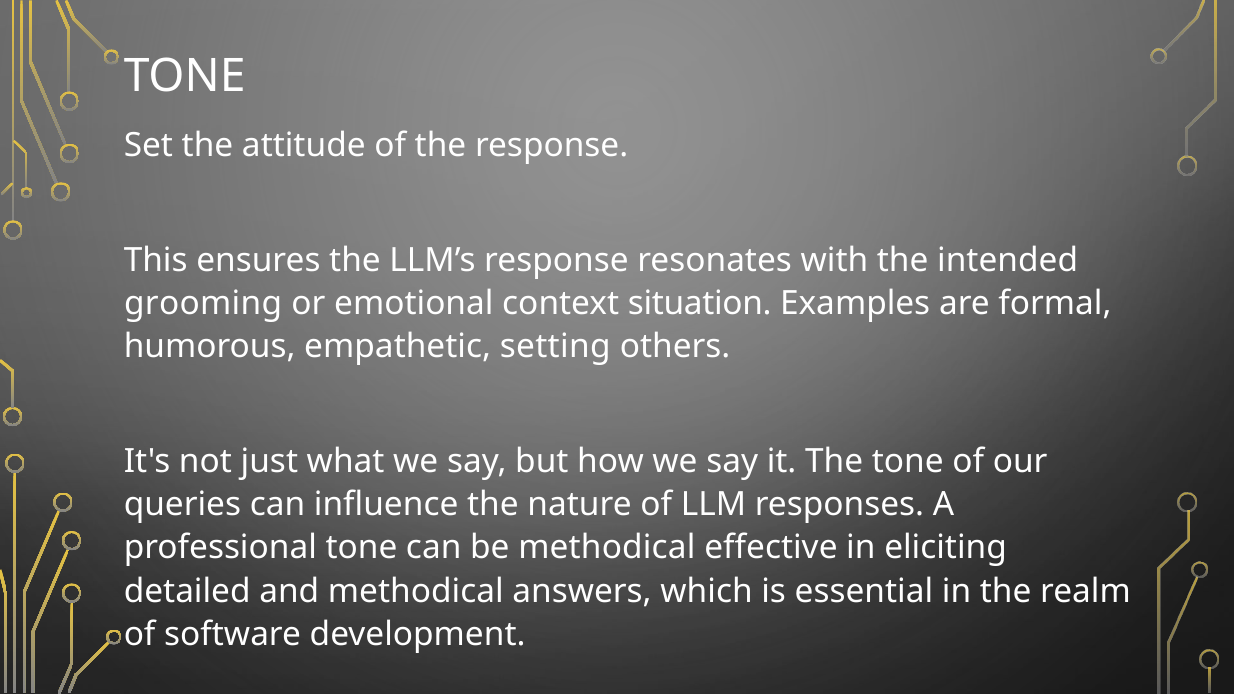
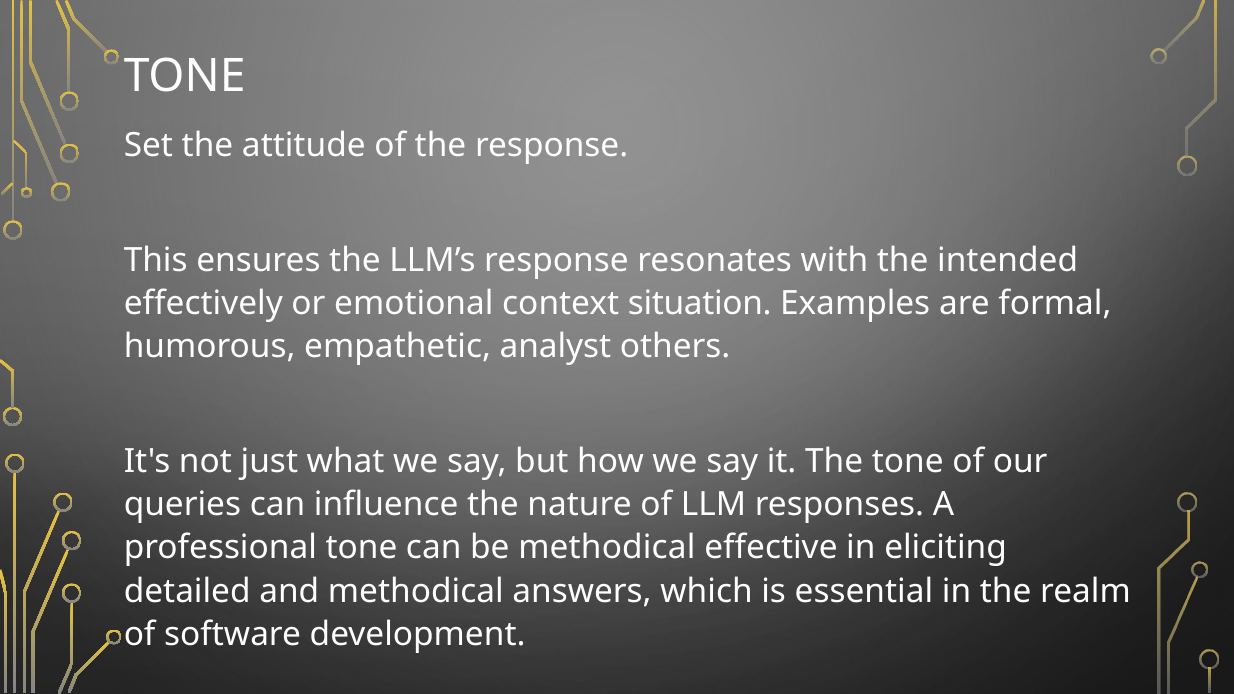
grooming: grooming -> effectively (203, 304)
setting: setting -> analyst (555, 347)
